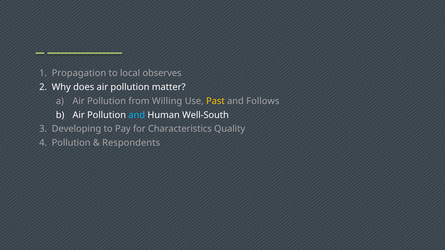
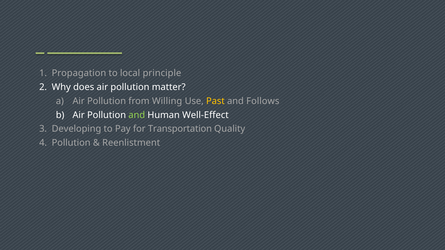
observes: observes -> principle (162, 73)
and colour: light blue -> light green (137, 115)
Well-South: Well-South -> Well-Effect (205, 115)
Characteristics: Characteristics -> Transportation (180, 129)
Respondents: Respondents -> Reenlistment (131, 143)
